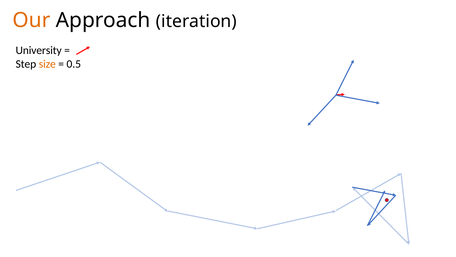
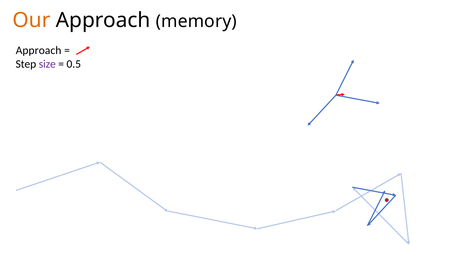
iteration: iteration -> memory (196, 21)
University: University -> Approach (39, 50)
size colour: orange -> purple (47, 64)
